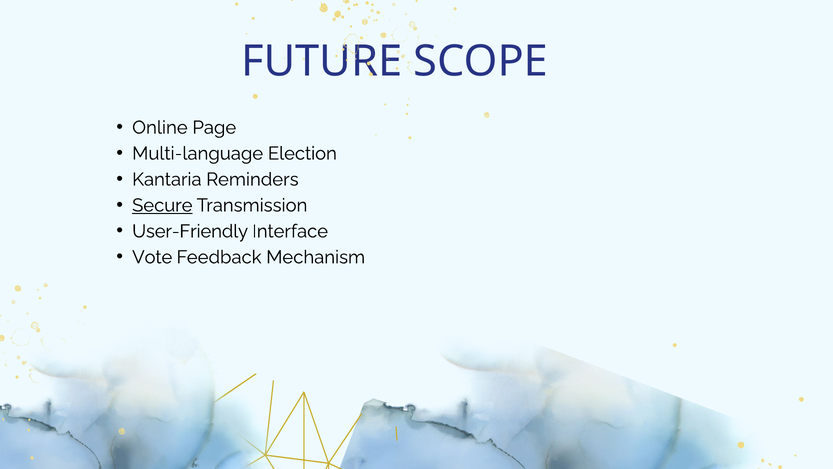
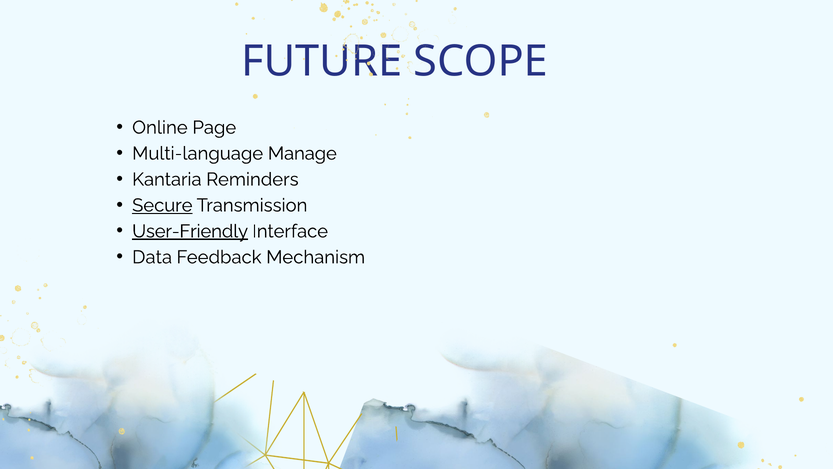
Election: Election -> Manage (302, 153)
User-Friendly underline: none -> present (190, 231)
Vote: Vote -> Data (152, 257)
